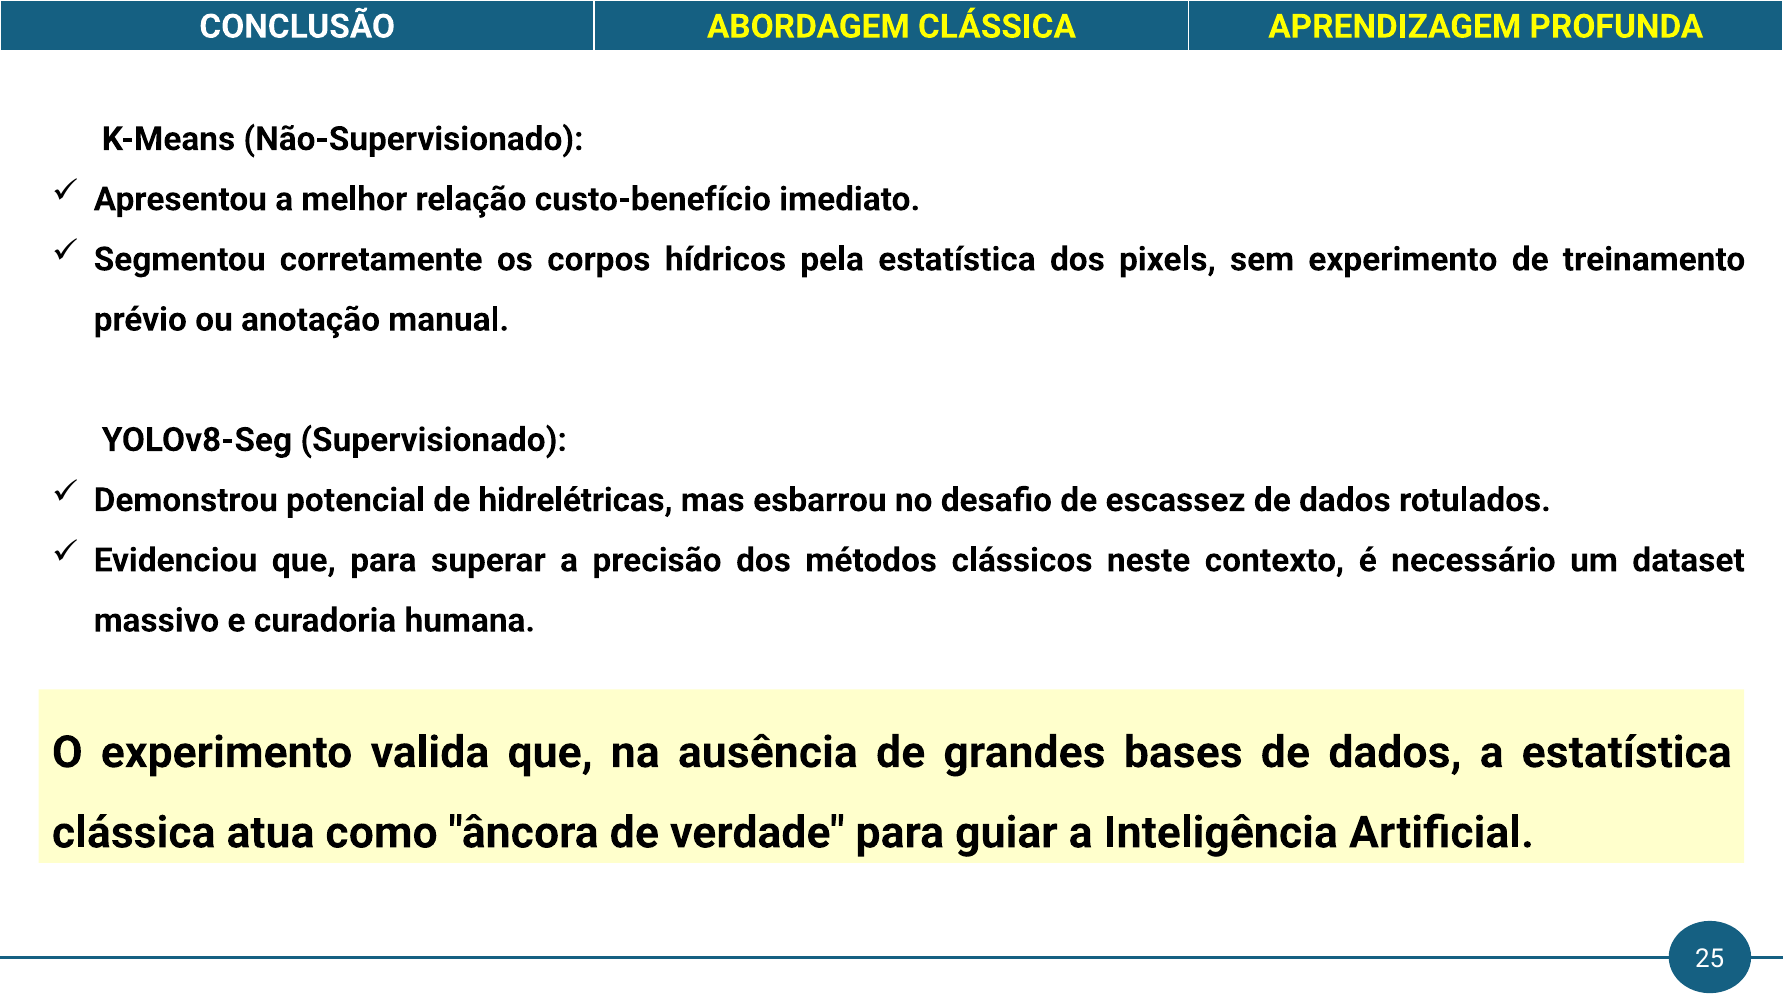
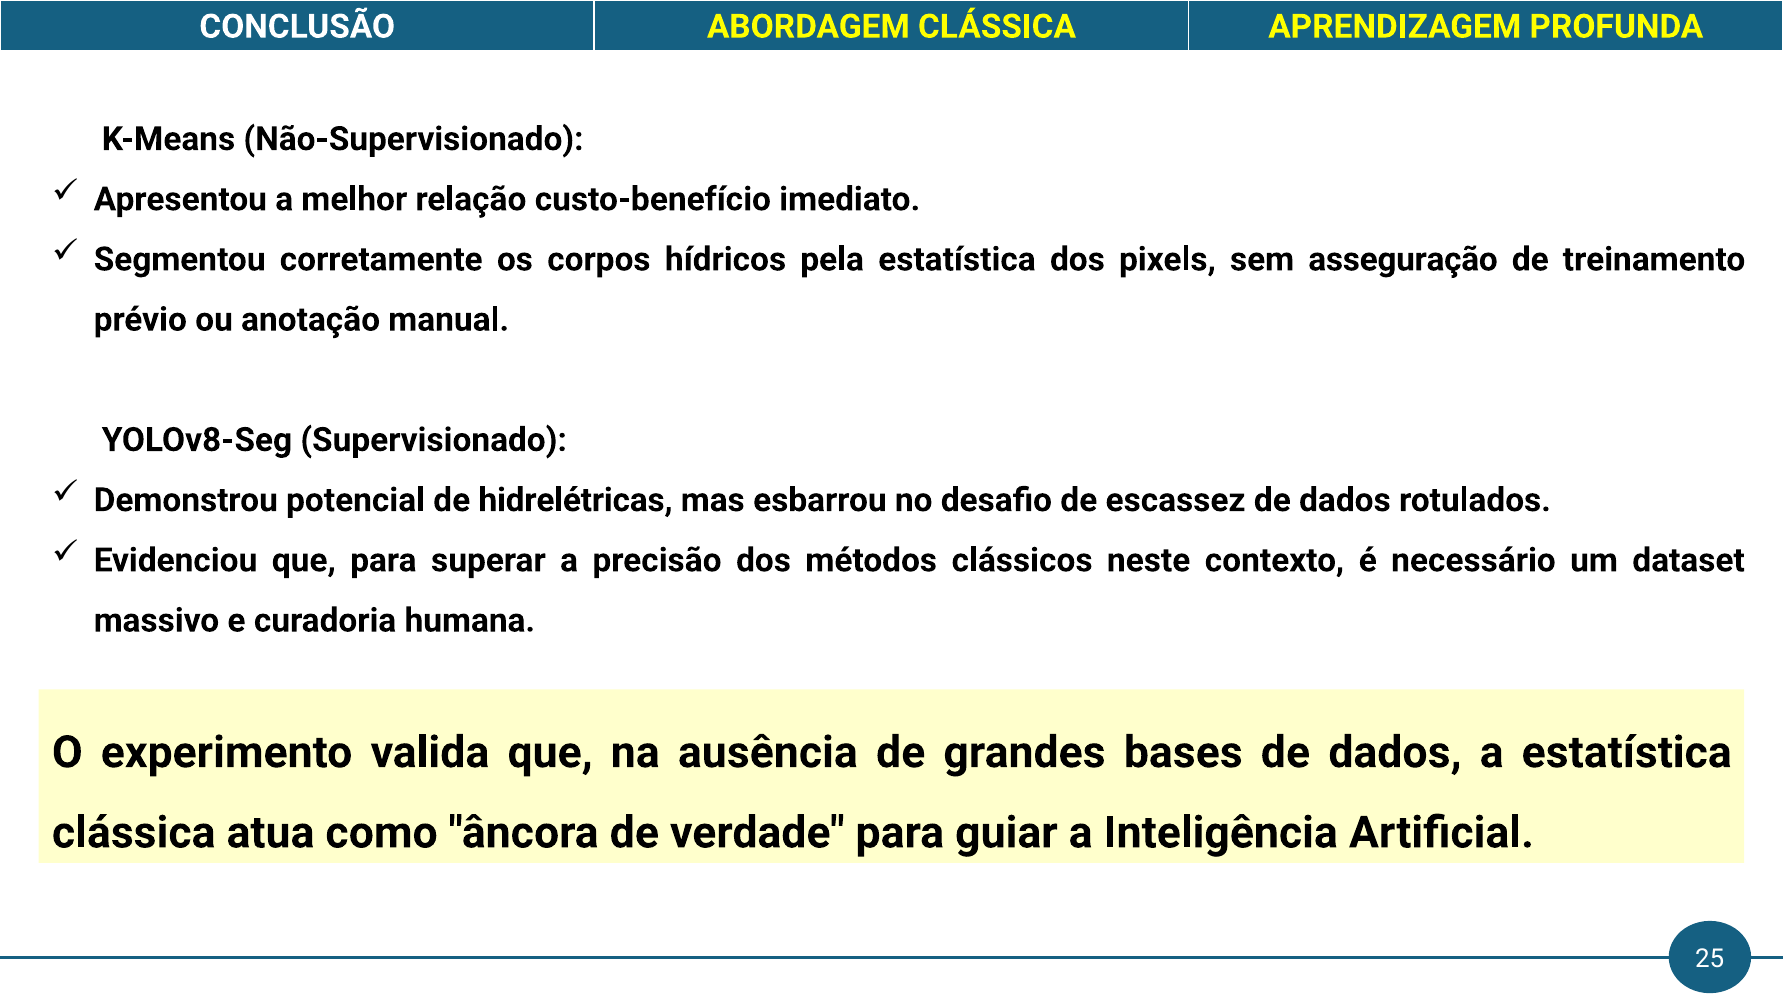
sem experimento: experimento -> asseguração (1403, 259)
